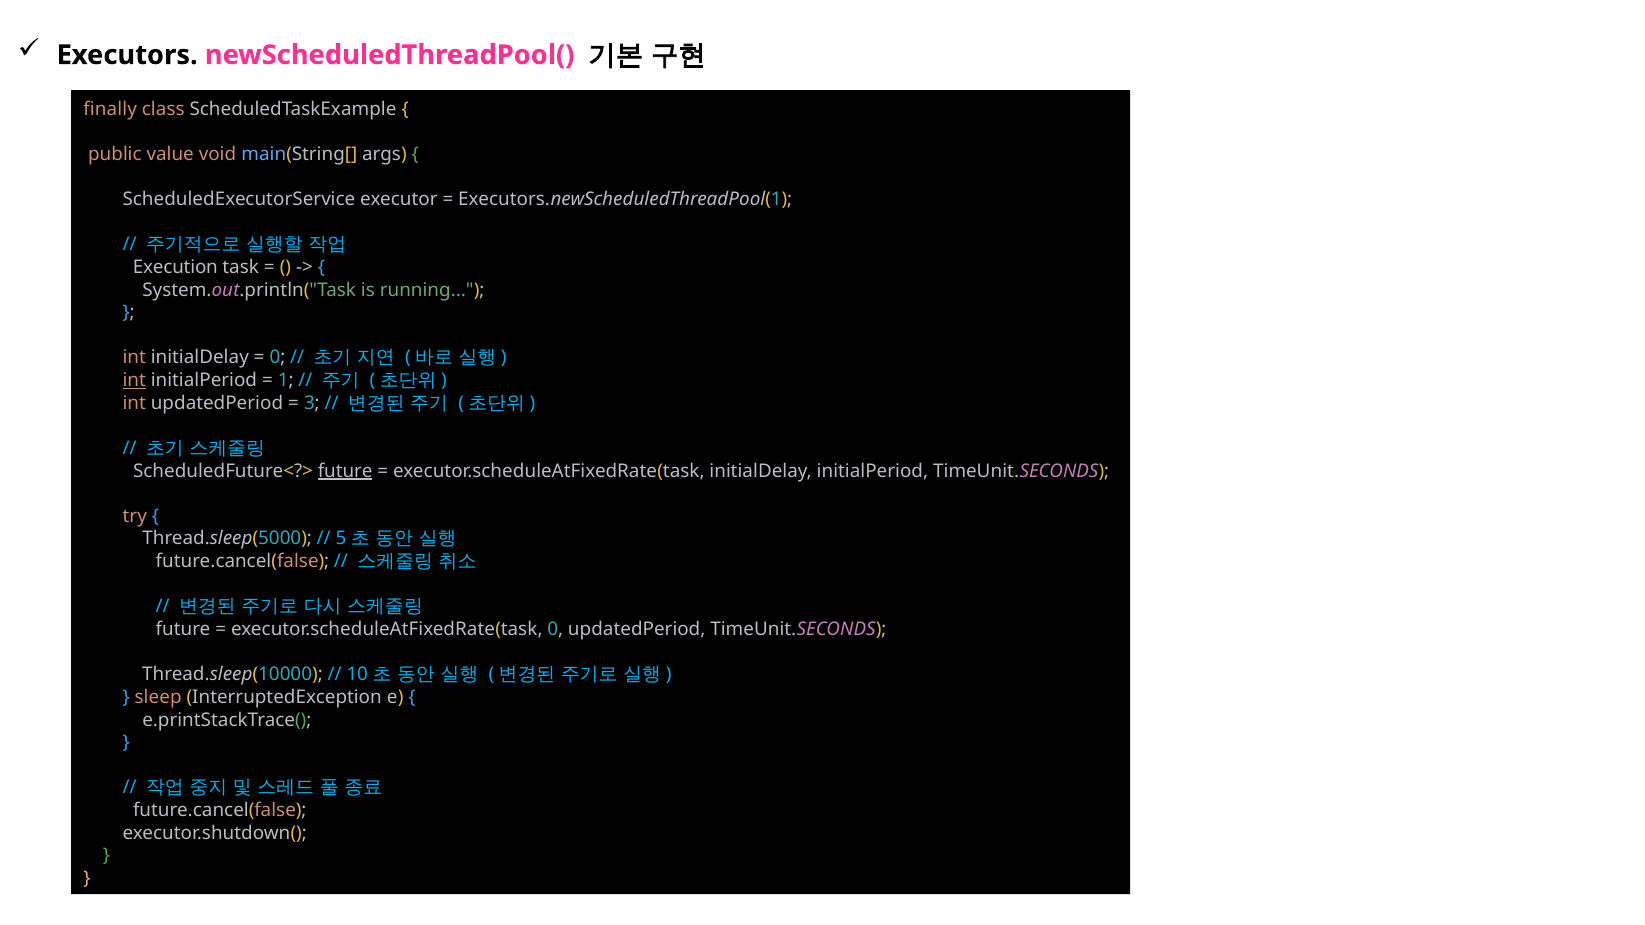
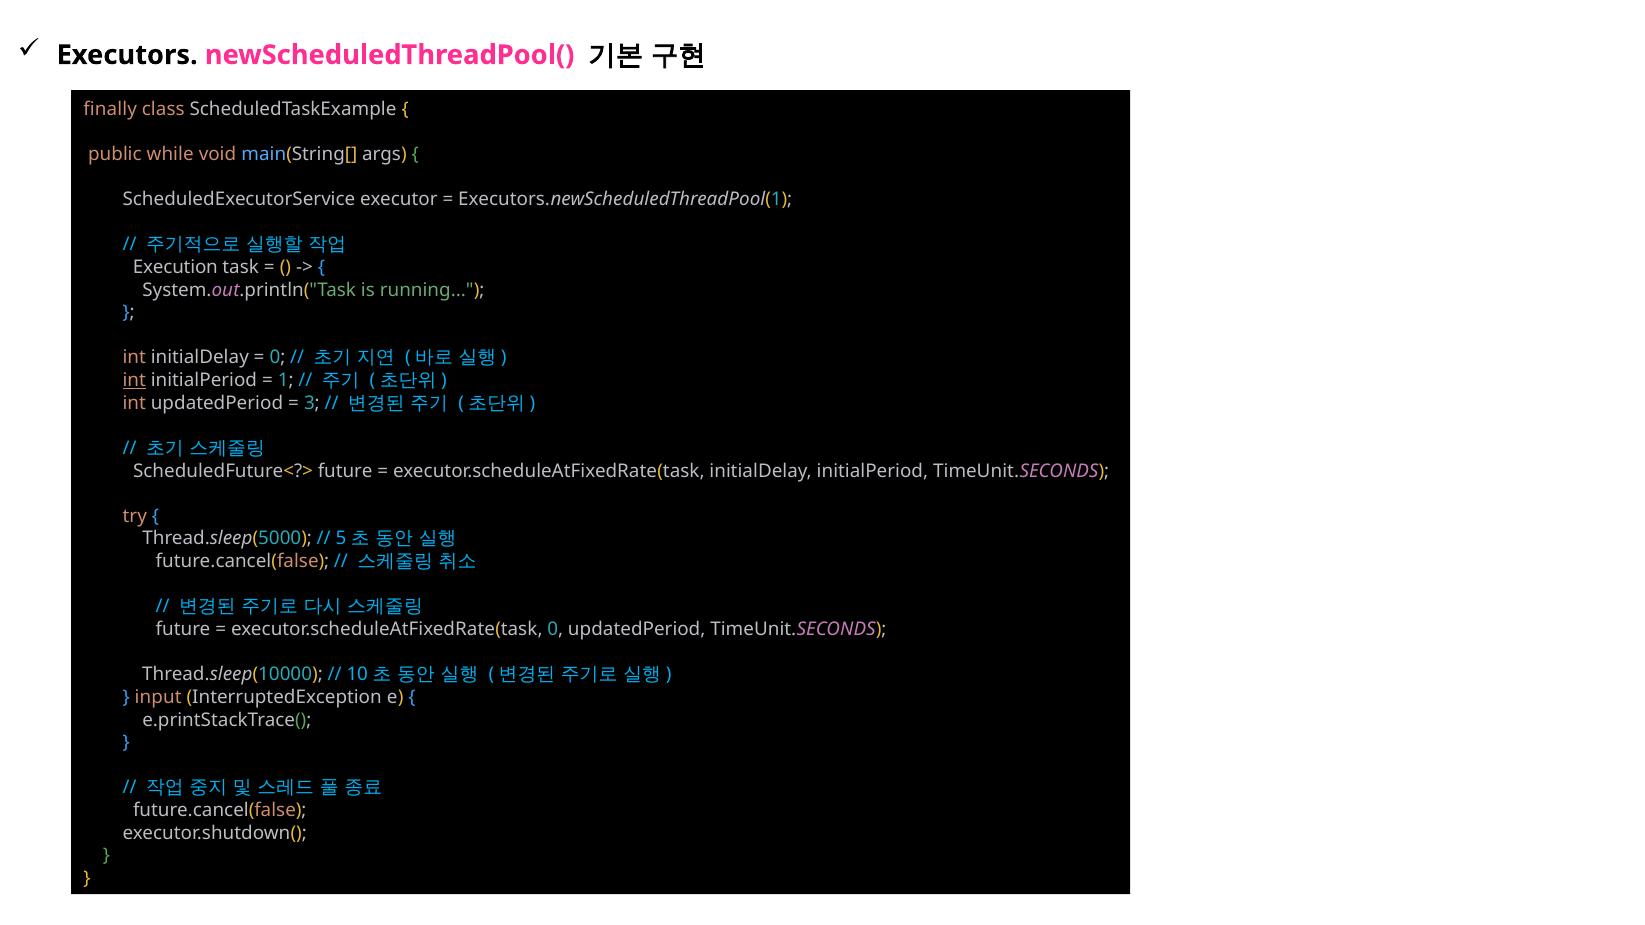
value: value -> while (170, 154)
future underline: present -> none (345, 471)
sleep: sleep -> input (158, 697)
